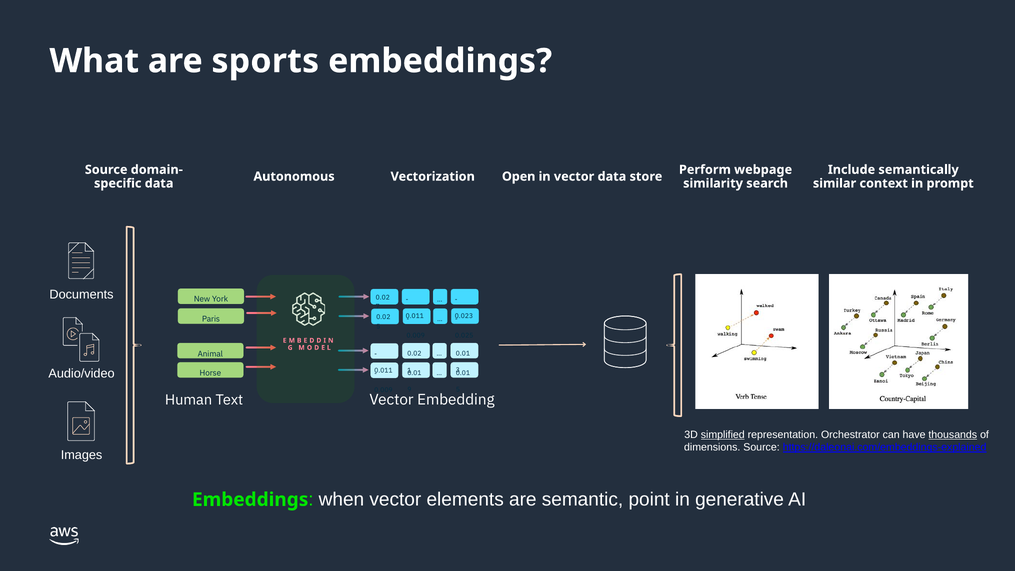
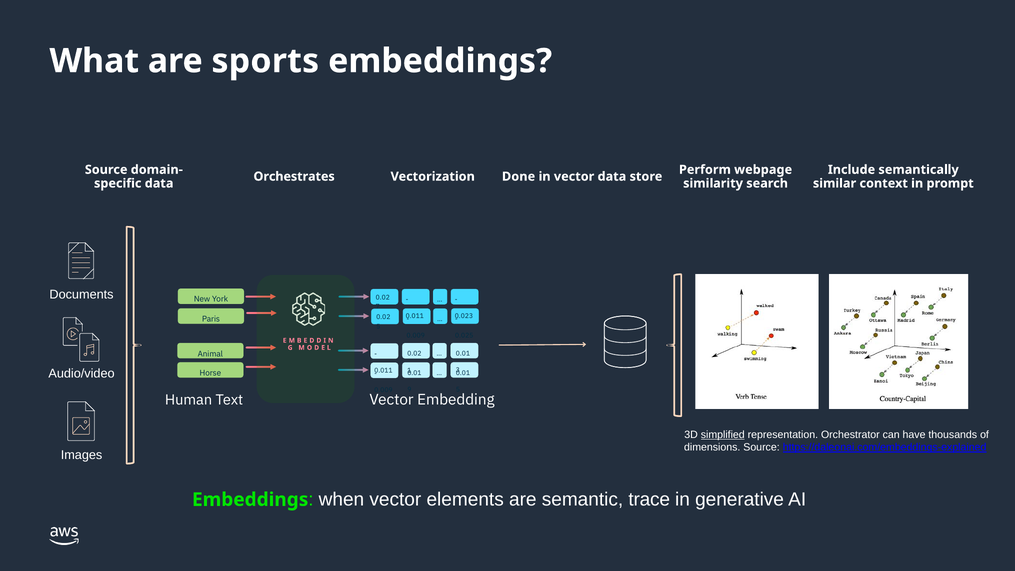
Autonomous: Autonomous -> Orchestrates (294, 176)
Open: Open -> Done (519, 176)
thousands underline: present -> none (953, 435)
point: point -> trace (649, 500)
